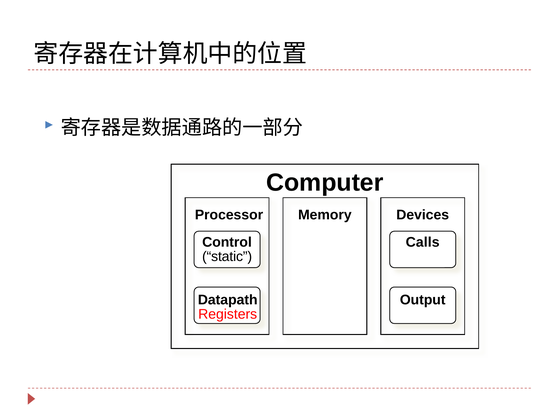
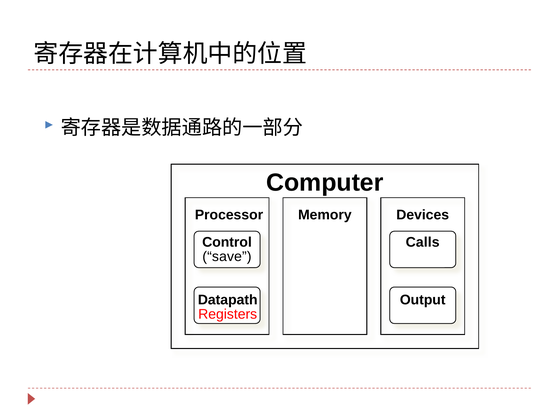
static: static -> save (227, 257)
